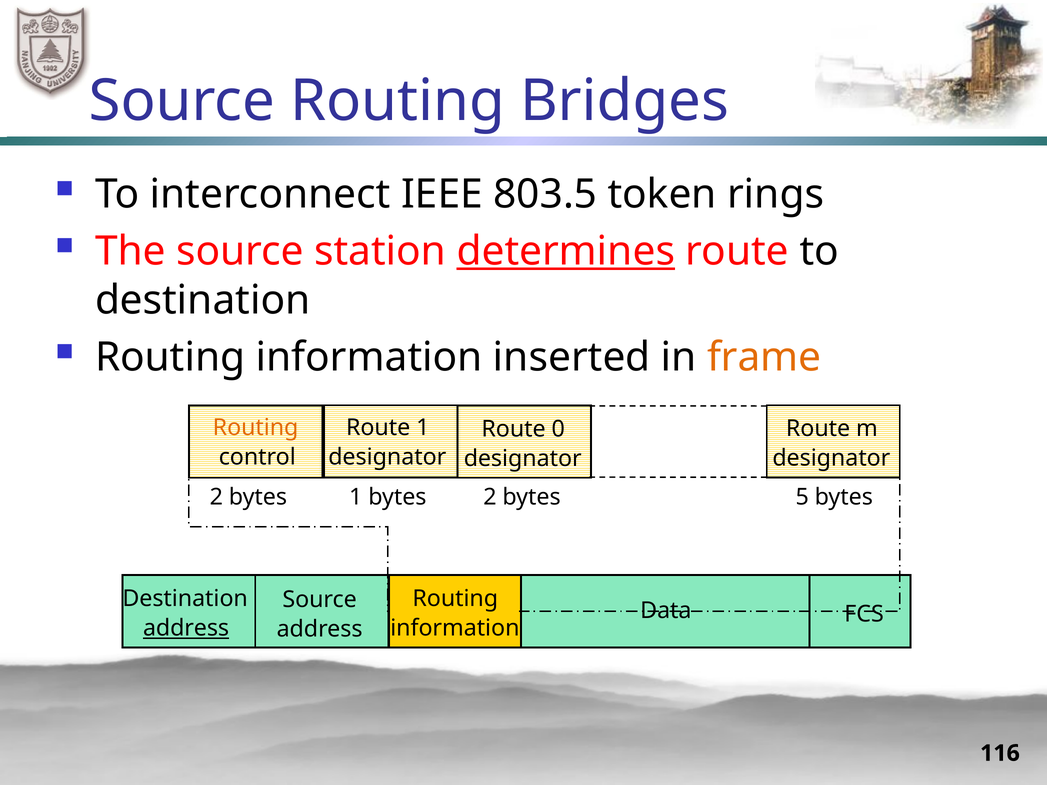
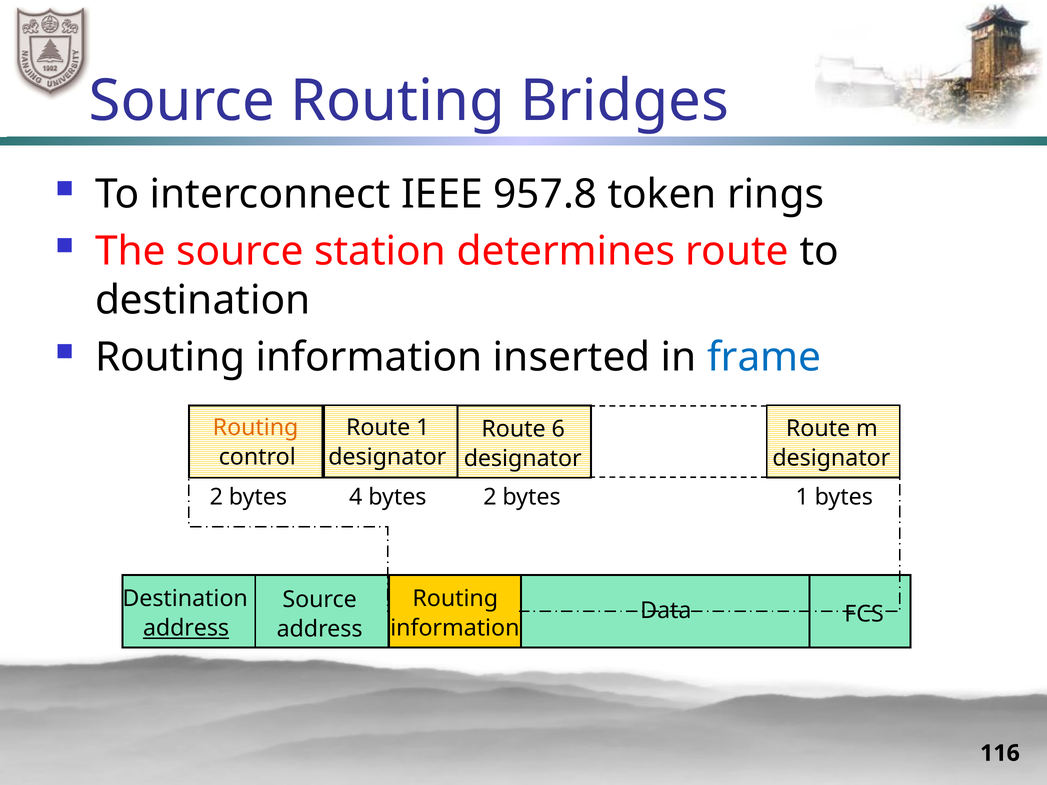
803.5: 803.5 -> 957.8 (545, 194)
determines underline: present -> none (566, 251)
frame colour: orange -> blue (764, 357)
0: 0 -> 6 (558, 429)
bytes 1: 1 -> 4 (356, 497)
bytes 5: 5 -> 1 (802, 497)
